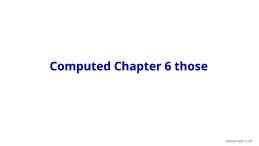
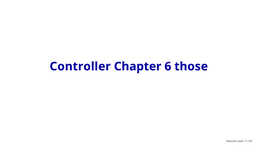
Computed: Computed -> Controller (80, 66)
